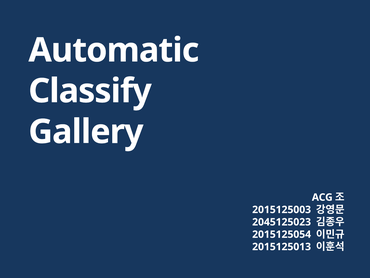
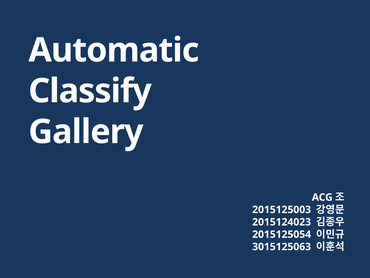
2045125023: 2045125023 -> 2015124023 (282, 222)
2015125013: 2015125013 -> 3015125063 (282, 246)
